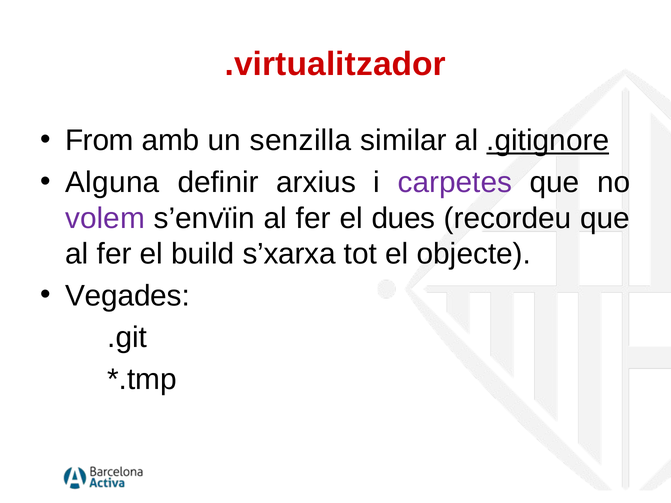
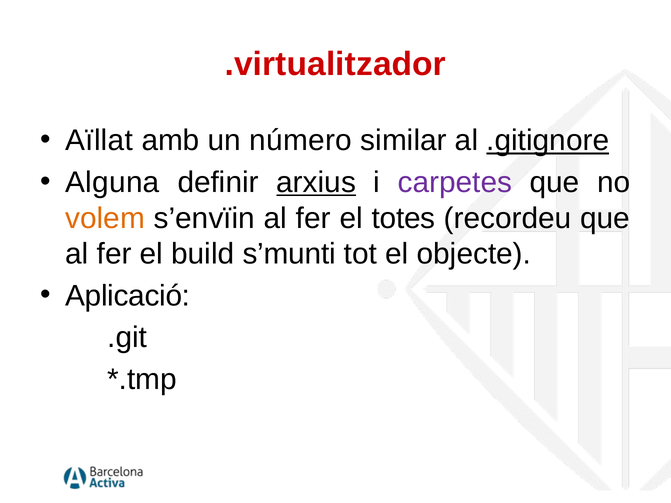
From: From -> Aïllat (99, 141)
senzilla: senzilla -> número (301, 141)
arxius underline: none -> present (316, 182)
volem colour: purple -> orange (105, 218)
dues: dues -> totes (404, 218)
s’xarxa: s’xarxa -> s’munti (289, 254)
Vegades: Vegades -> Aplicació (128, 296)
